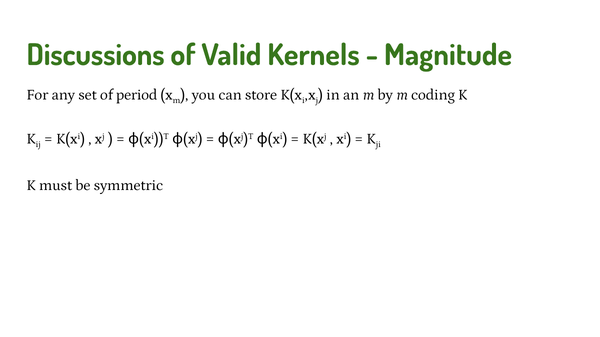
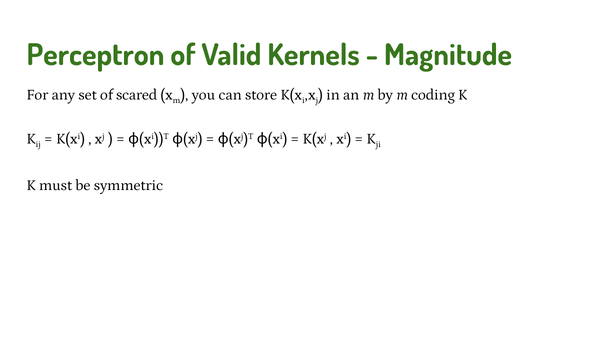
Discussions: Discussions -> Perceptron (95, 55)
period: period -> scared (137, 95)
